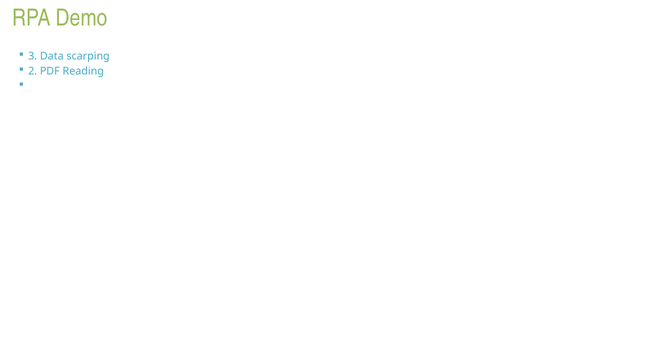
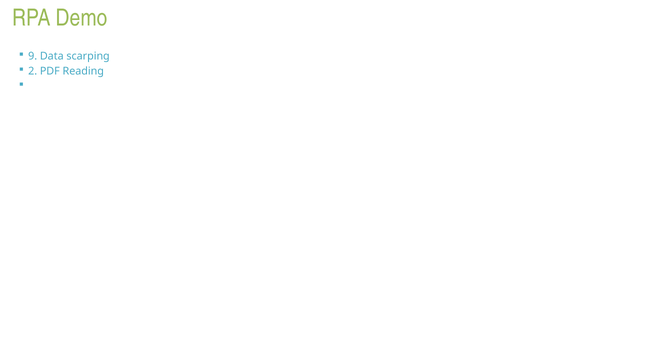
3: 3 -> 9 (33, 56)
